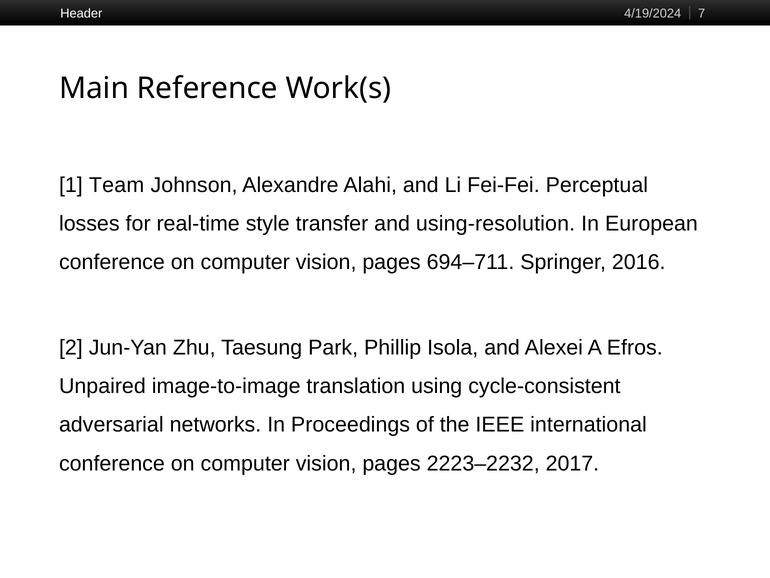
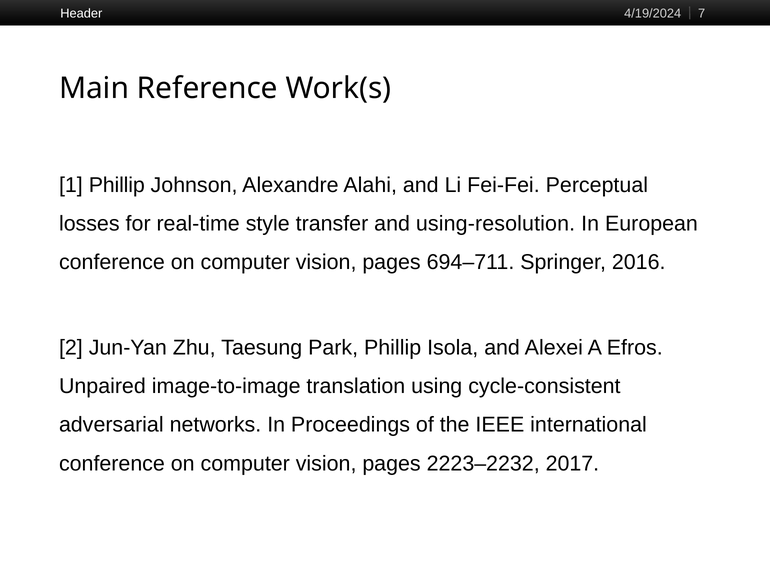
1 Team: Team -> Phillip (117, 185)
